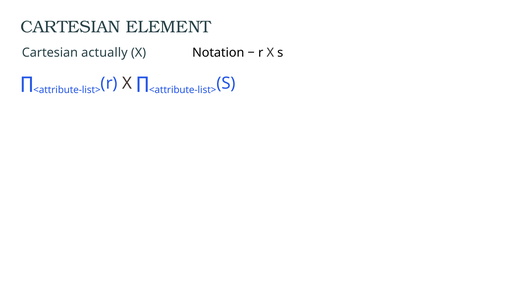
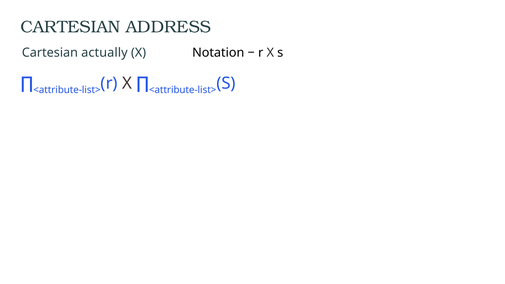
ELEMENT: ELEMENT -> ADDRESS (168, 27)
